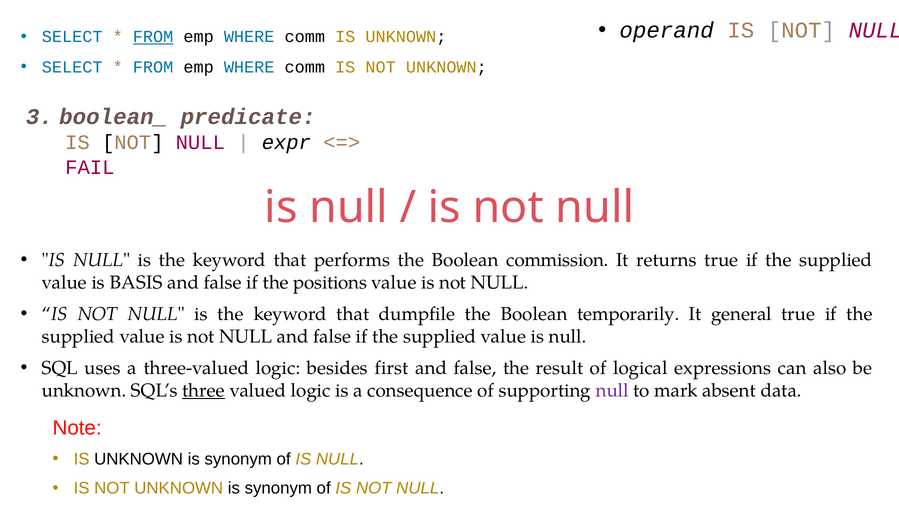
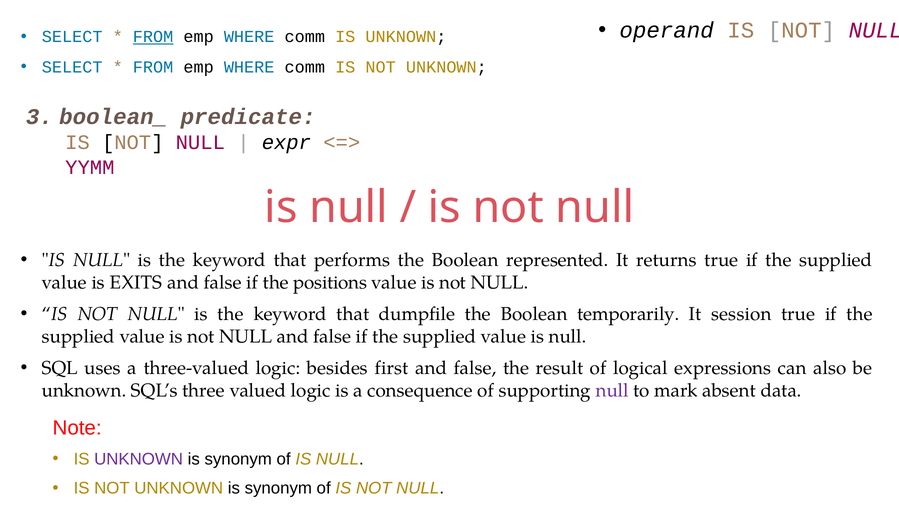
FAIL: FAIL -> YYMM (90, 168)
commission: commission -> represented (557, 261)
BASIS: BASIS -> EXITS (136, 283)
general: general -> session (741, 315)
three underline: present -> none (203, 391)
UNKNOWN colour: black -> purple (139, 460)
